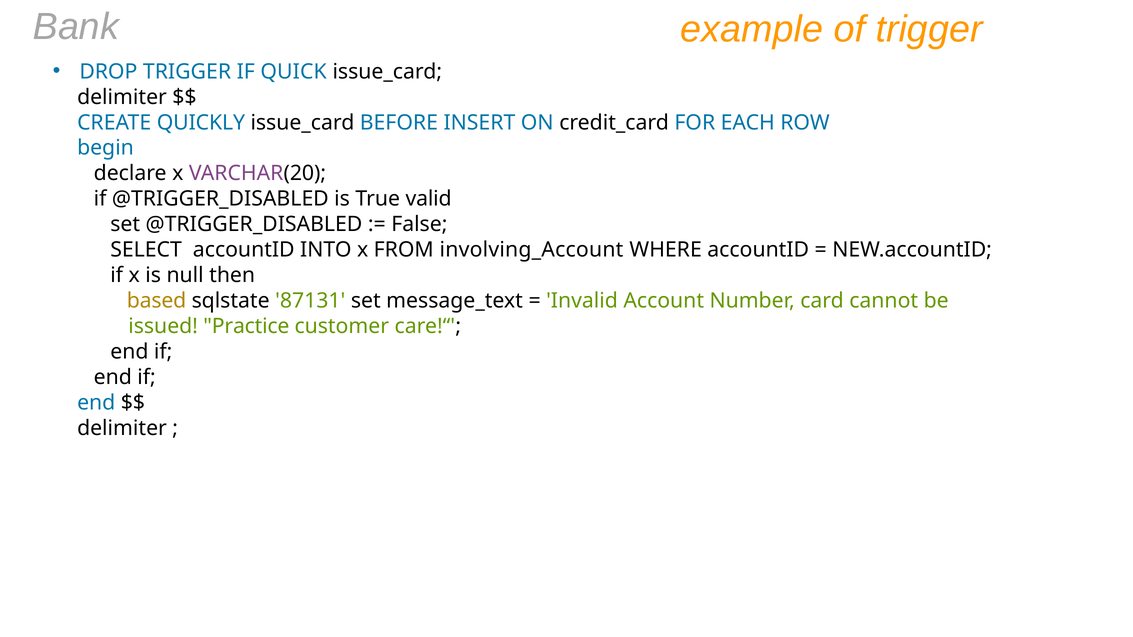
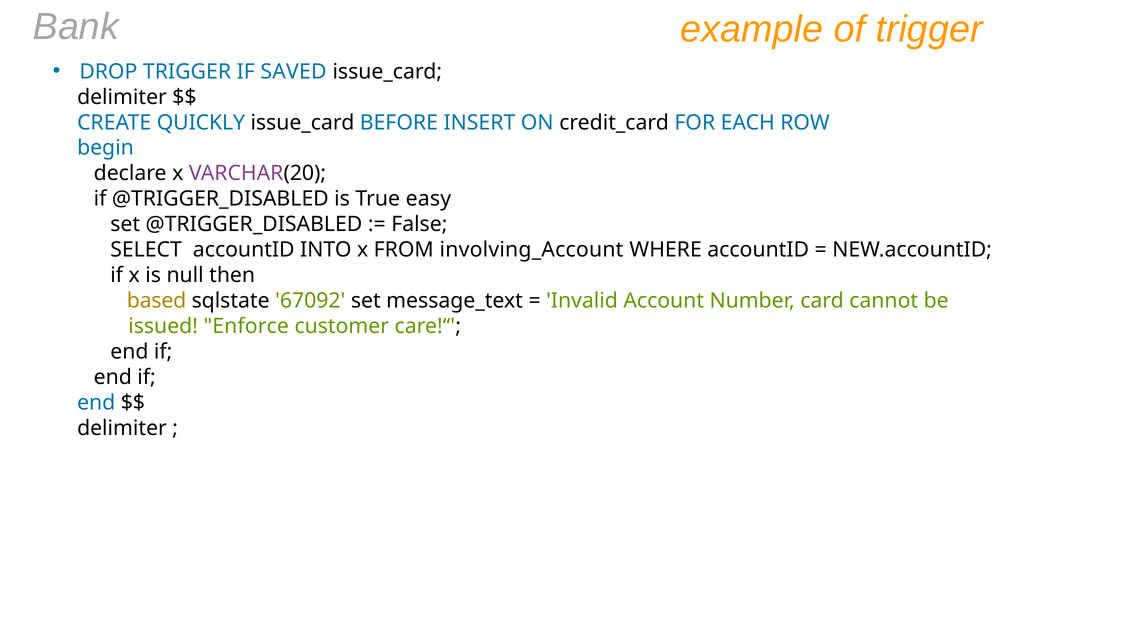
QUICK: QUICK -> SAVED (294, 72)
valid: valid -> easy (428, 199)
87131: 87131 -> 67092 (310, 301)
Practice: Practice -> Enforce (246, 326)
